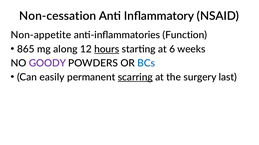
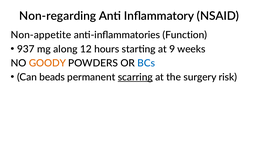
Non-cessation: Non-cessation -> Non-regarding (58, 16)
865: 865 -> 937 (26, 49)
hours underline: present -> none (107, 49)
6: 6 -> 9 (172, 49)
GOODY colour: purple -> orange (48, 63)
easily: easily -> beads (52, 78)
last: last -> risk (228, 78)
